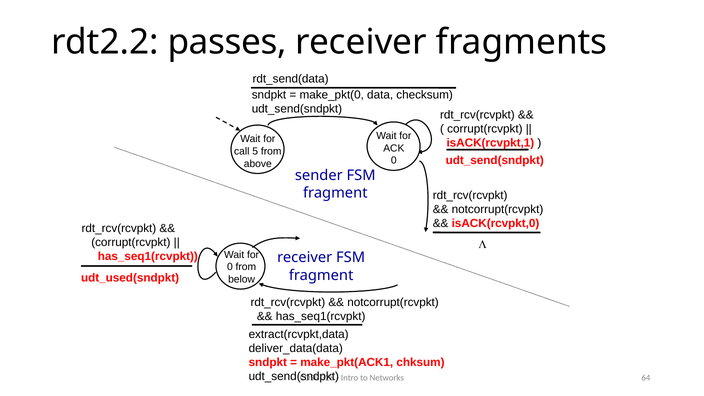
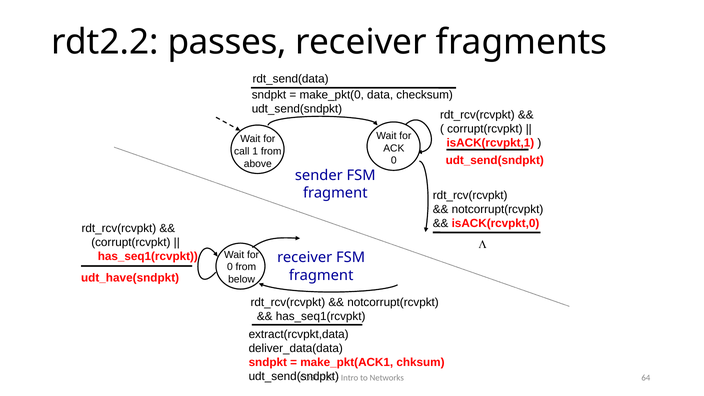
5: 5 -> 1 (255, 151)
udt_used(sndpkt: udt_used(sndpkt -> udt_have(sndpkt (130, 278)
